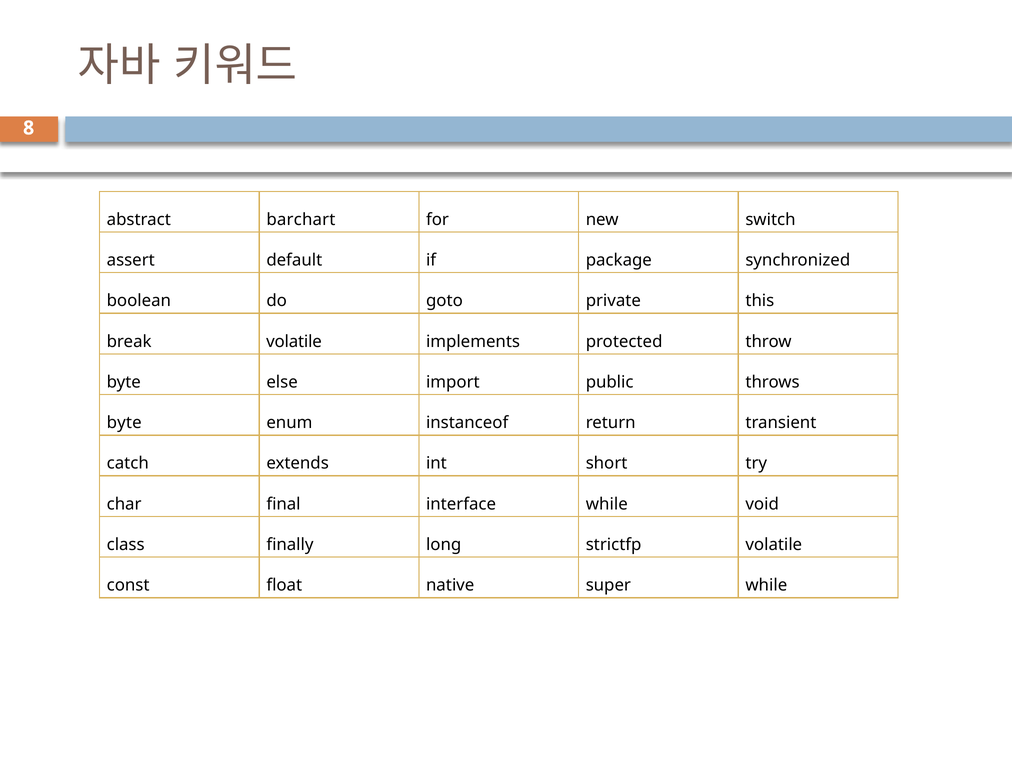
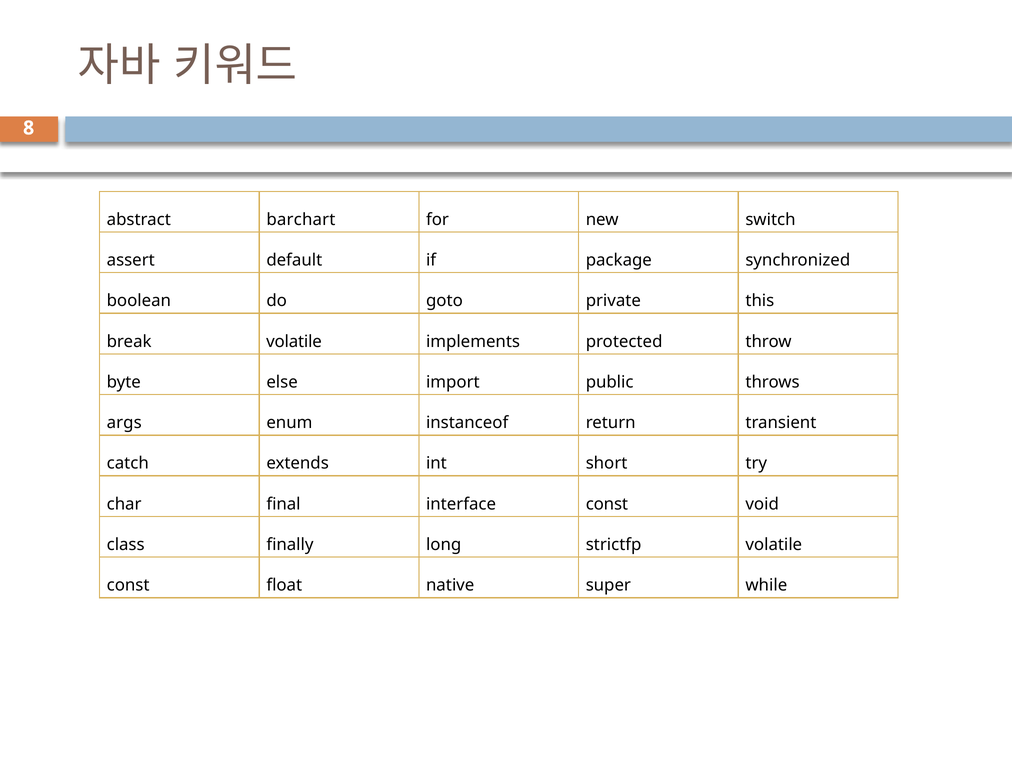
byte: byte -> args (124, 423)
interface while: while -> const (607, 504)
